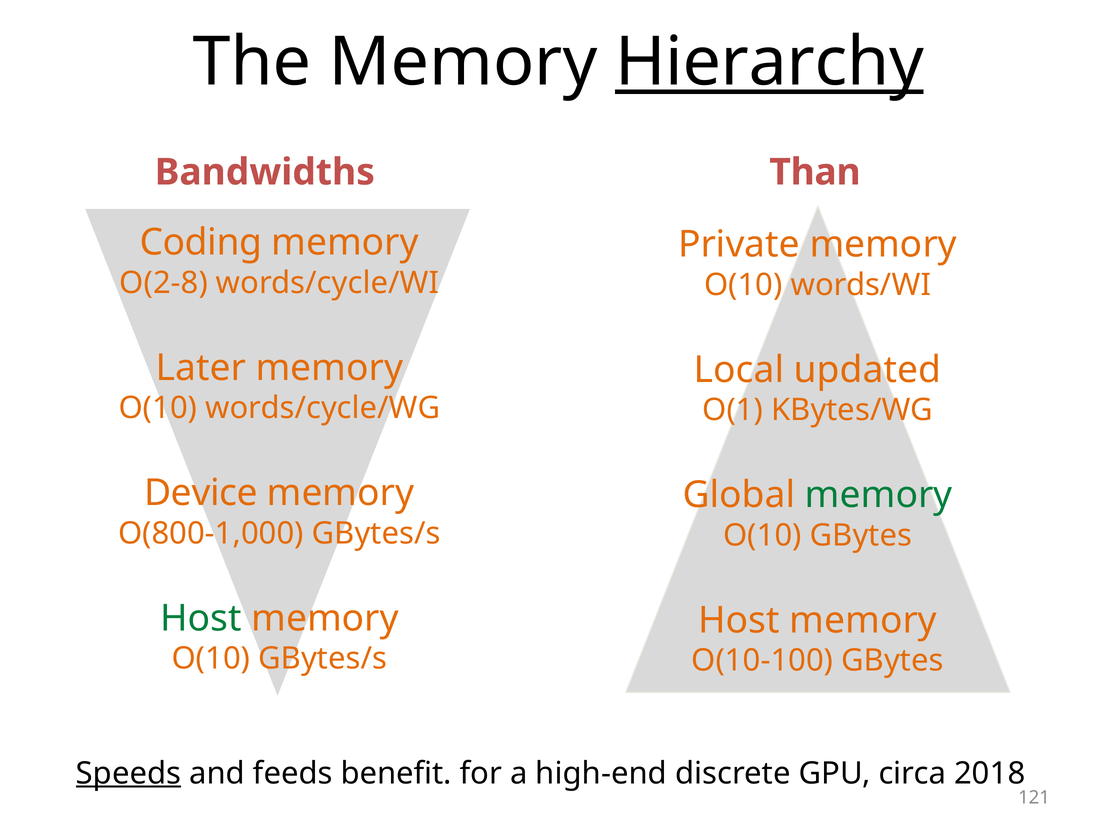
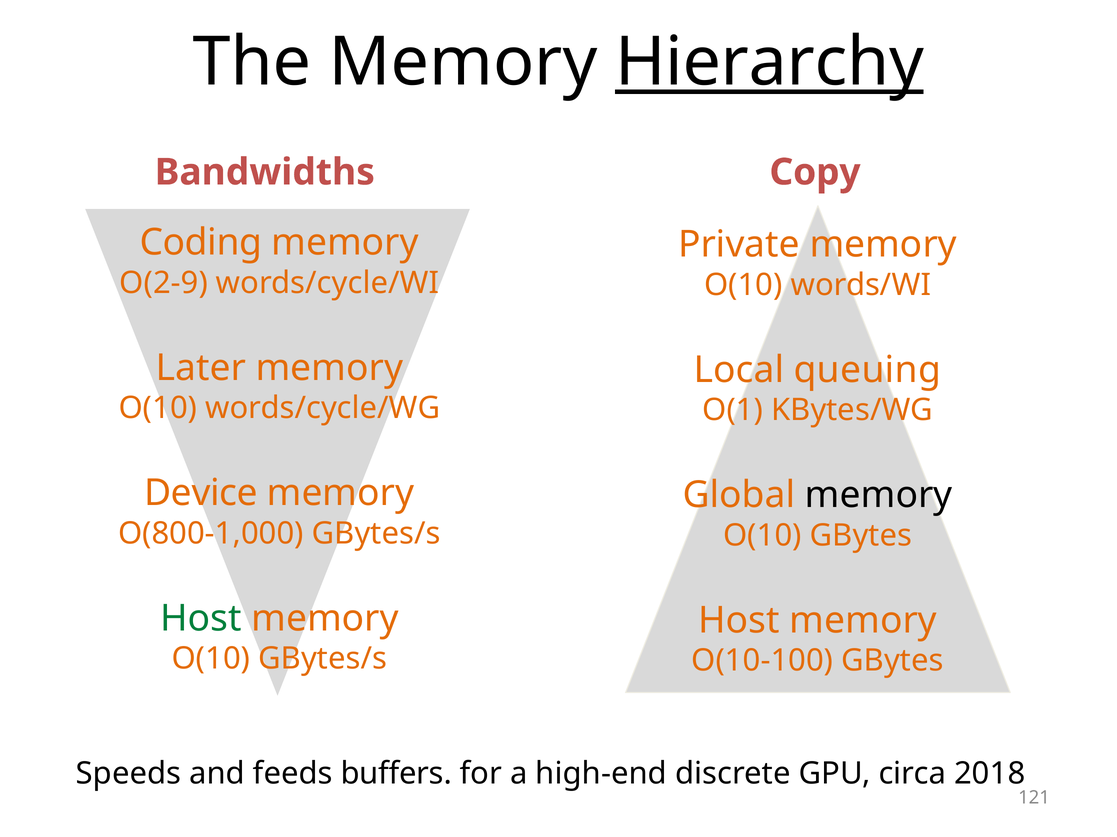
Than: Than -> Copy (815, 172)
O(2-8: O(2-8 -> O(2-9 (164, 283)
updated: updated -> queuing (867, 370)
memory colour: green -> black (879, 496)
Speeds underline: present -> none (128, 774)
benefit: benefit -> buffers (396, 774)
